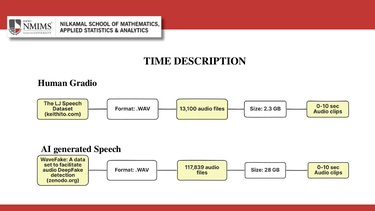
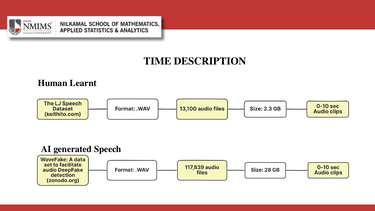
Gradio: Gradio -> Learnt (83, 83)
